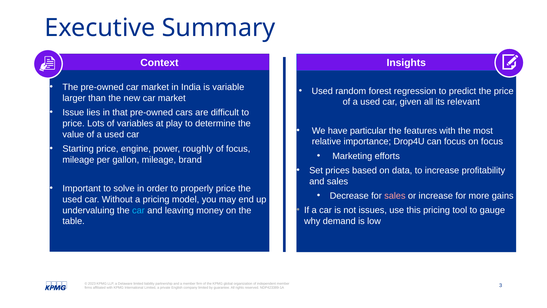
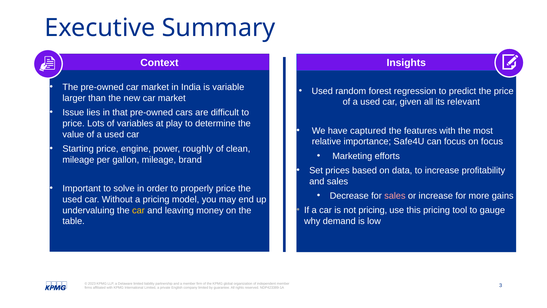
particular: particular -> captured (368, 131)
Drop4U: Drop4U -> Safe4U (409, 142)
of focus: focus -> clean (238, 149)
not issues: issues -> pricing (373, 210)
car colour: light blue -> yellow (138, 210)
